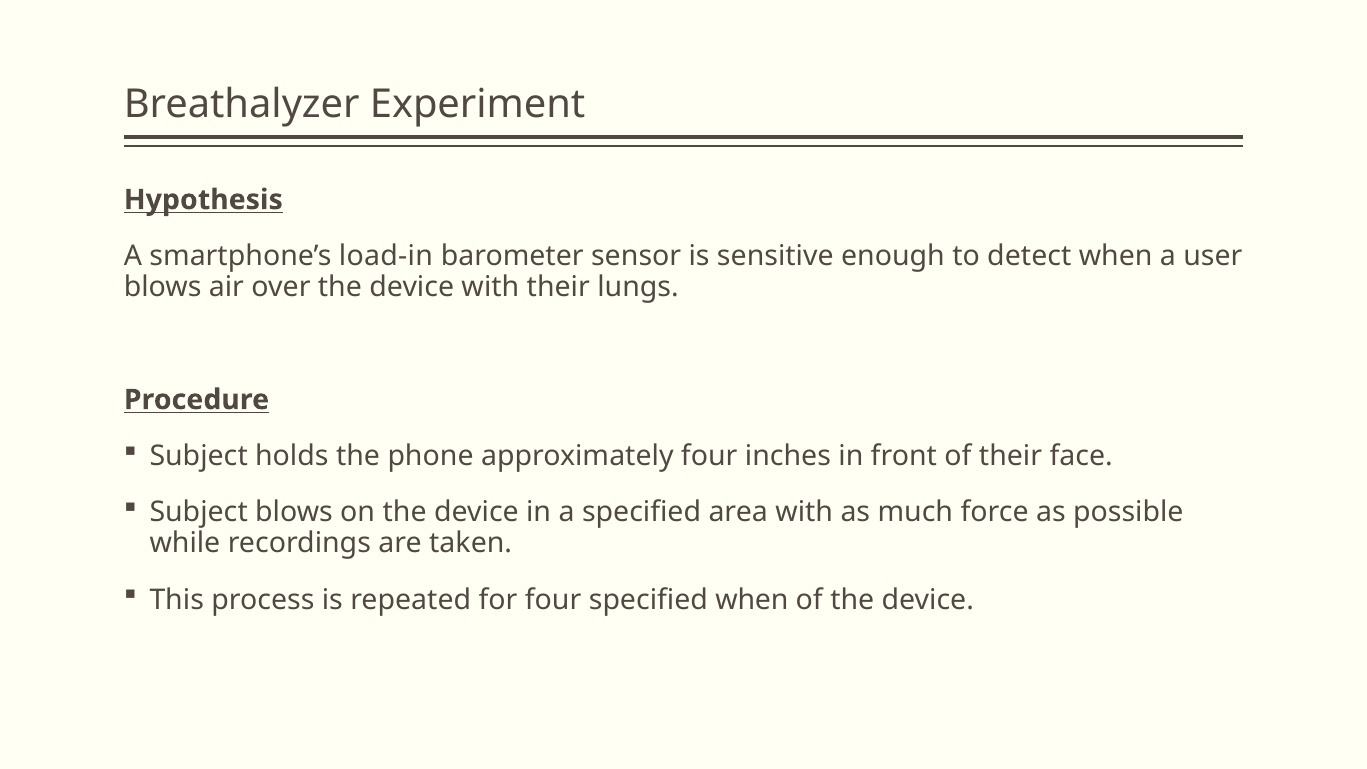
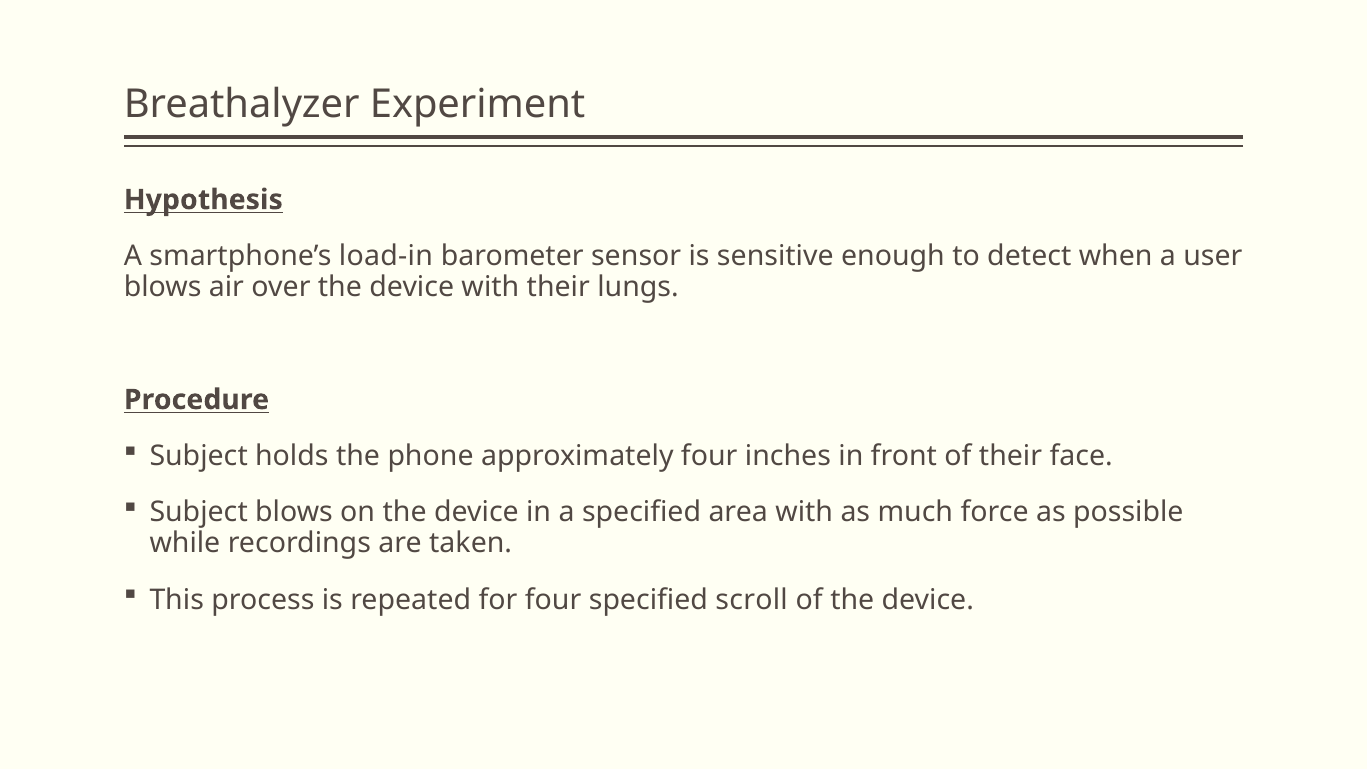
specified when: when -> scroll (752, 600)
